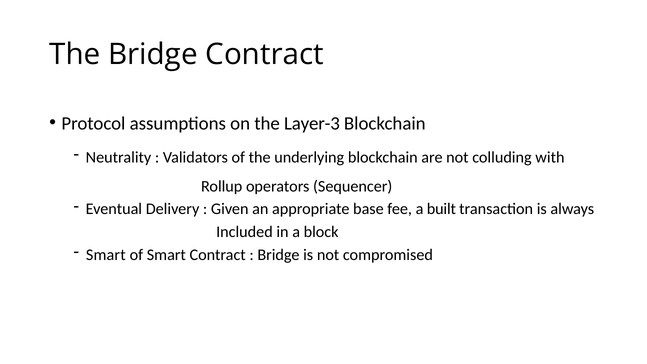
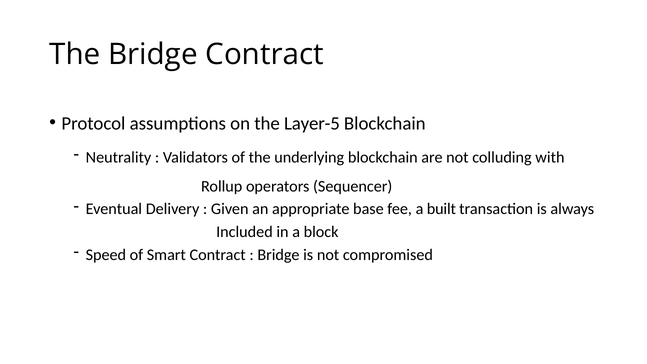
Layer-3: Layer-3 -> Layer-5 (312, 123)
Smart: Smart -> Speed (106, 255)
